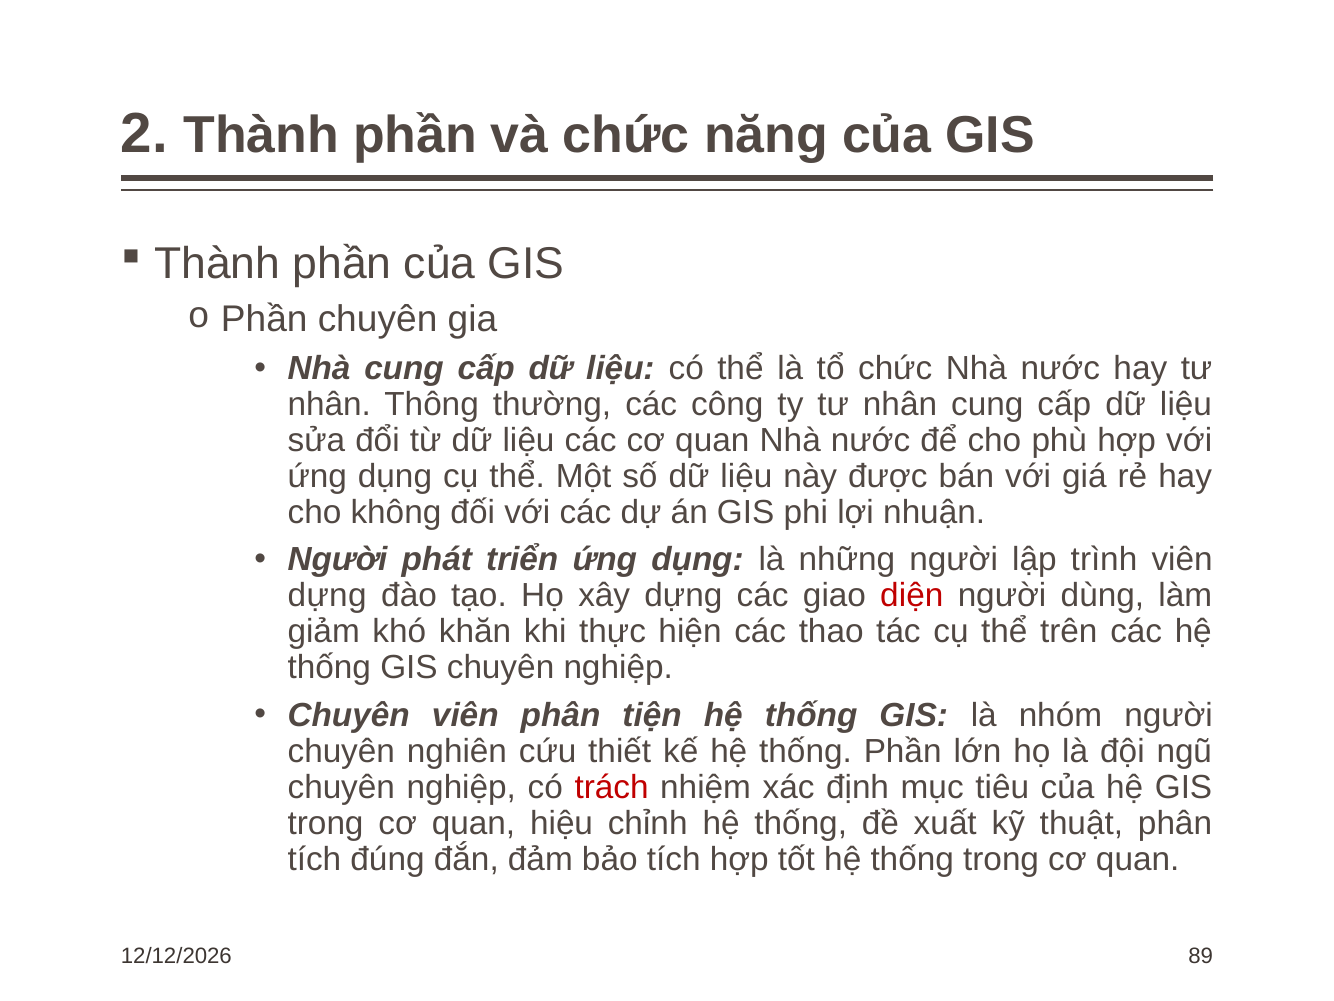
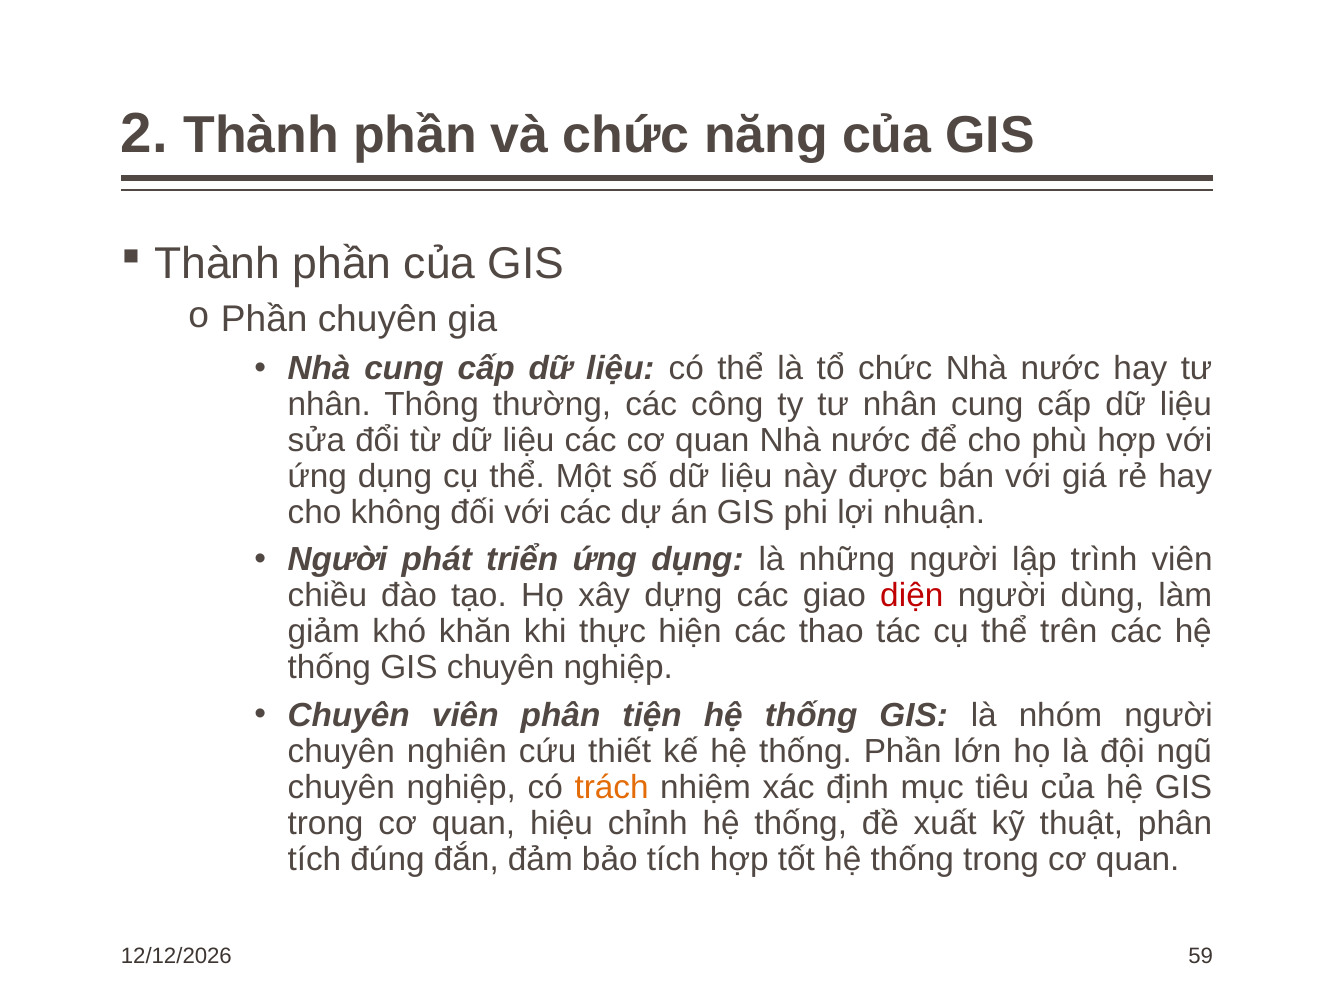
dựng: dựng -> chiều (327, 596)
trách colour: red -> orange (612, 787)
89: 89 -> 59 (1201, 955)
